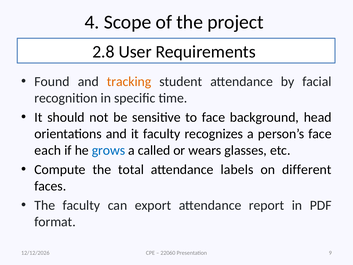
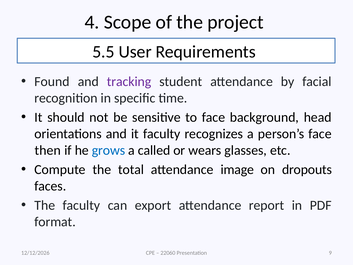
2.8: 2.8 -> 5.5 (103, 52)
tracking colour: orange -> purple (129, 82)
each: each -> then (48, 150)
labels: labels -> image (237, 169)
different: different -> dropouts (307, 169)
